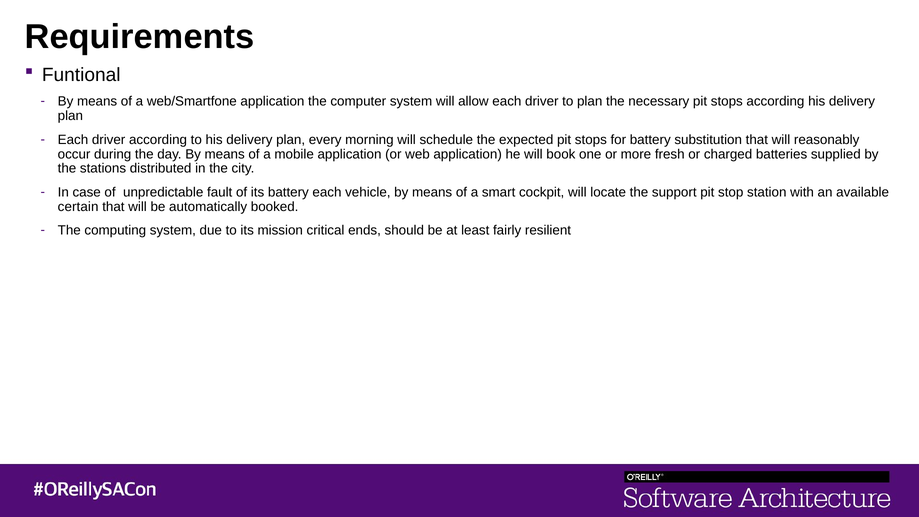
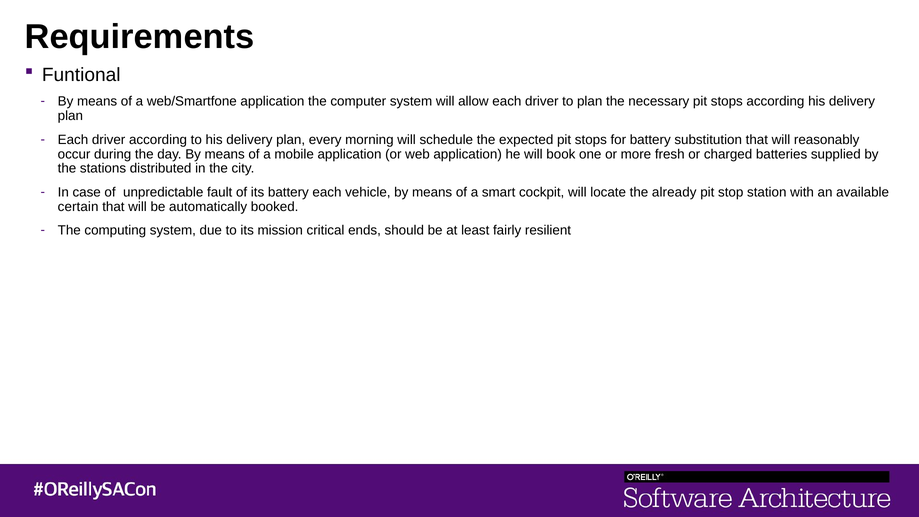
support: support -> already (674, 192)
